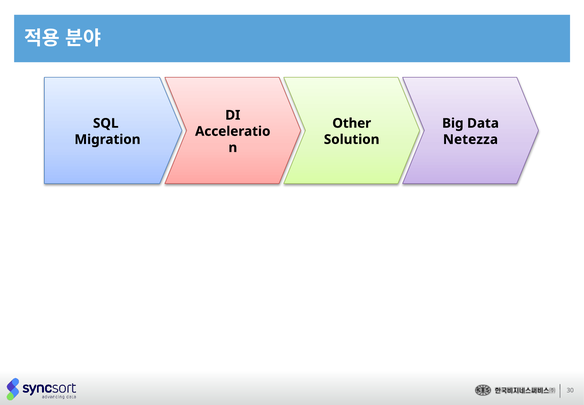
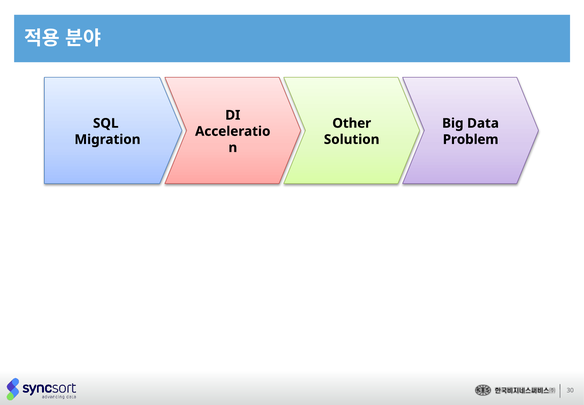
Netezza: Netezza -> Problem (471, 139)
